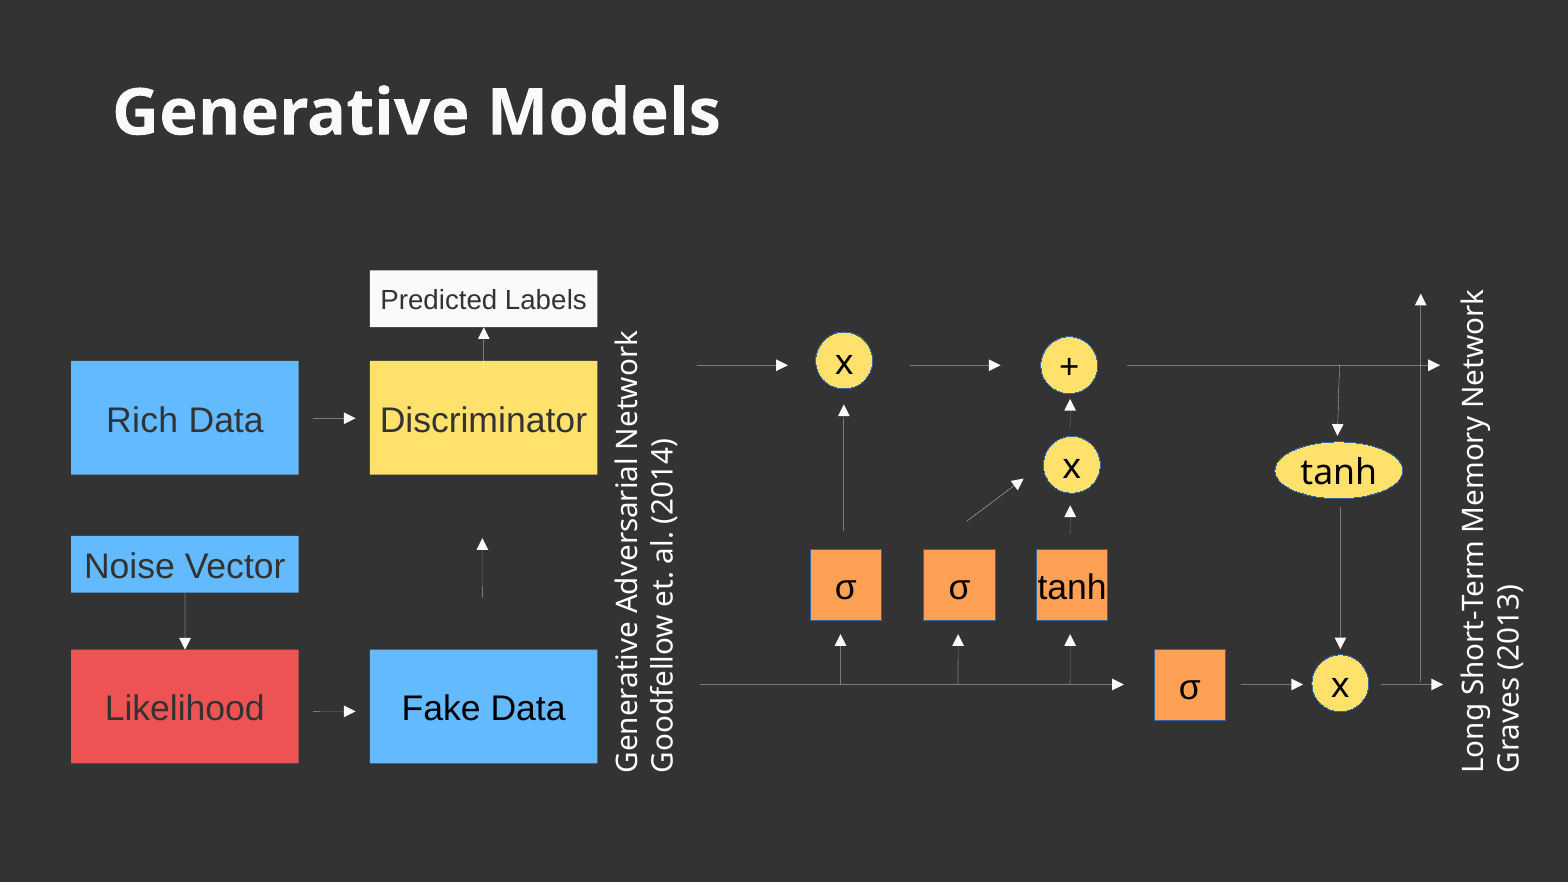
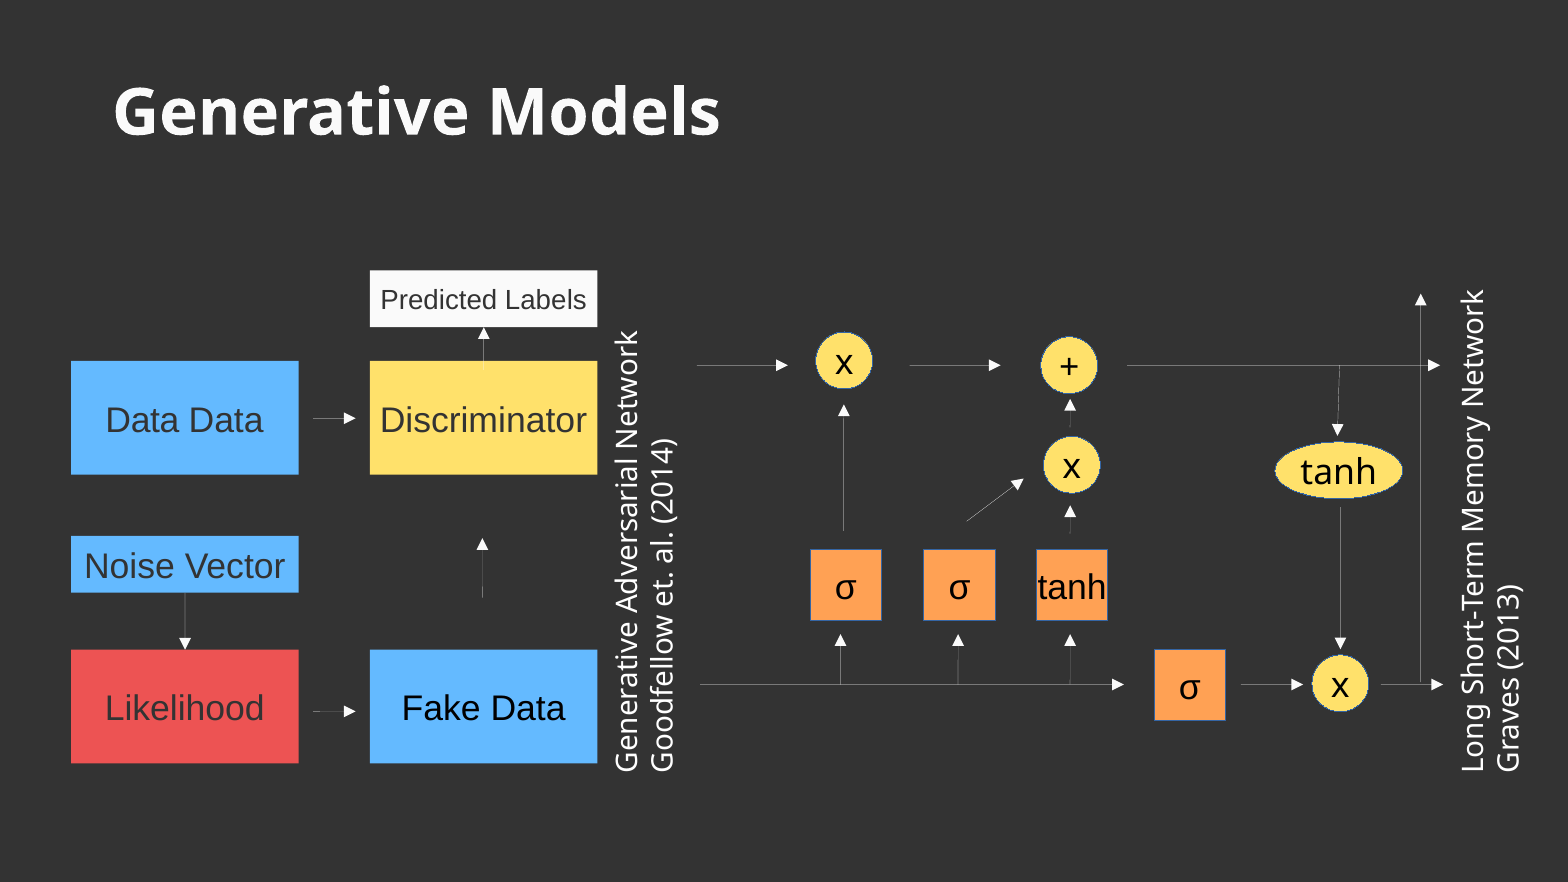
Rich: Rich -> Data (142, 420)
